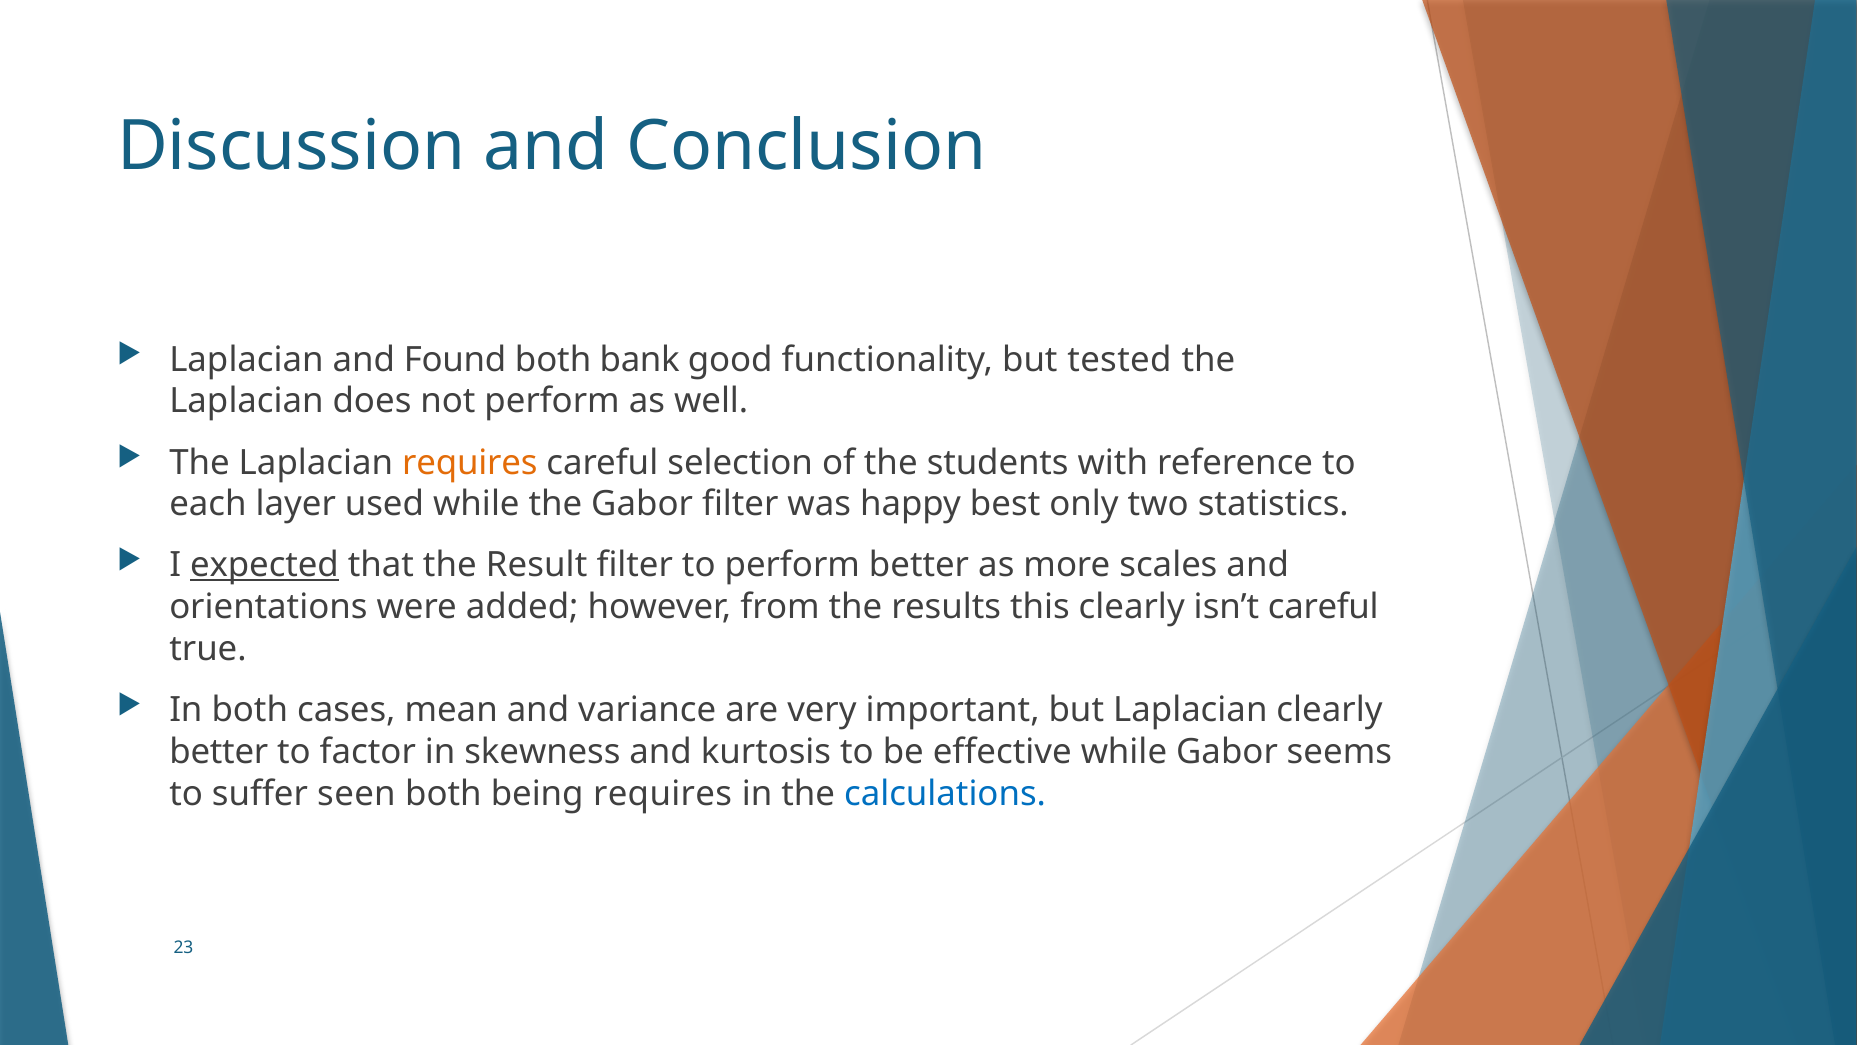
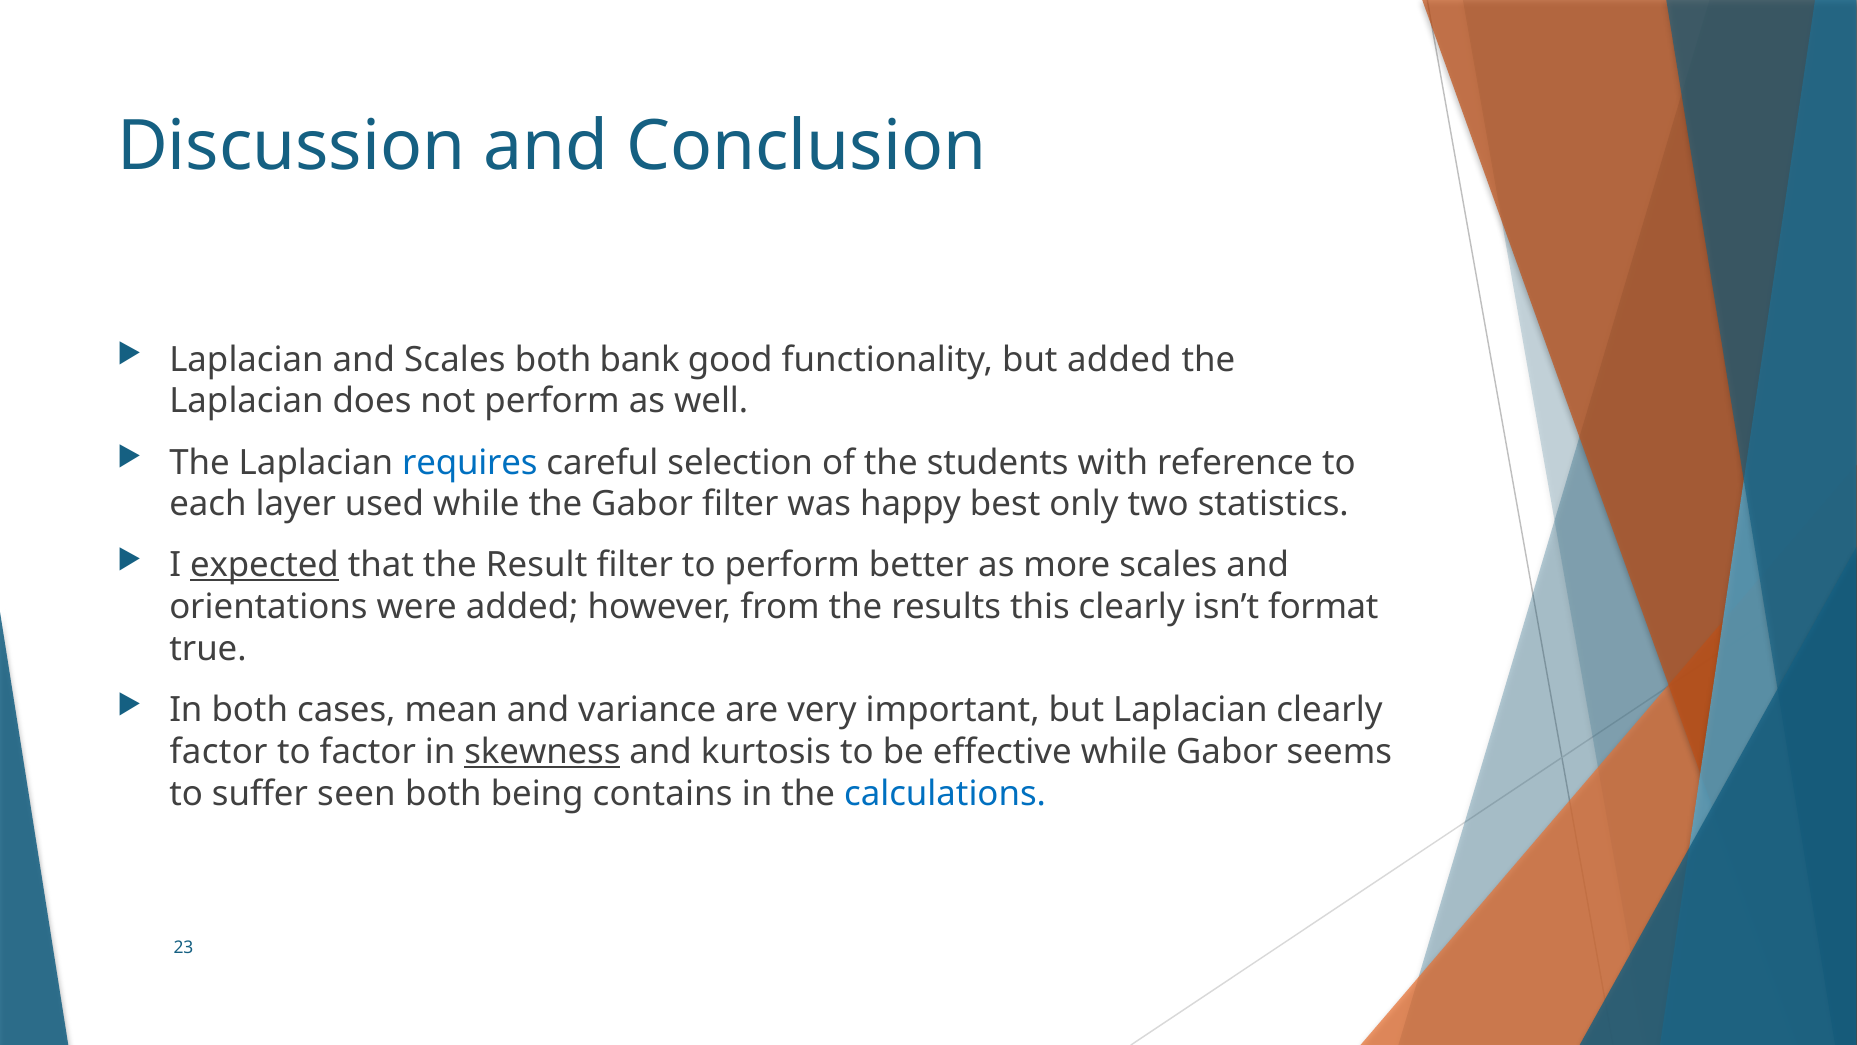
and Found: Found -> Scales (455, 359)
but tested: tested -> added (1119, 359)
requires colour: orange -> blue (470, 462)
isn’t careful: careful -> format (1323, 607)
better: better -> factor (219, 752)
skewness underline: none -> present (542, 752)
being requires: requires -> contains (663, 793)
